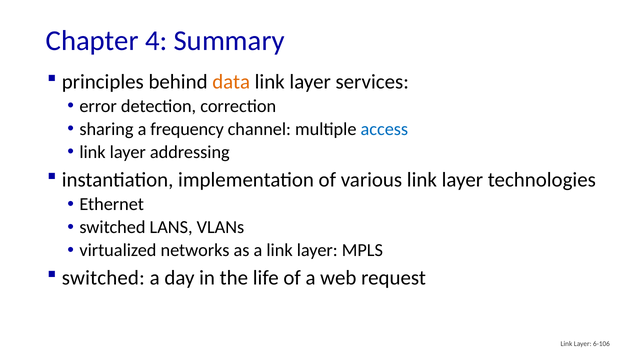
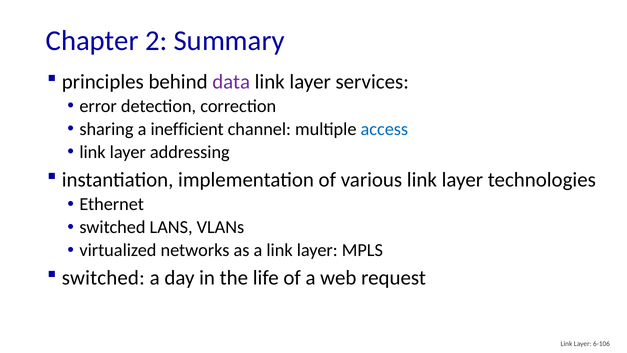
4: 4 -> 2 (156, 41)
data colour: orange -> purple (231, 82)
frequency: frequency -> inefficient (187, 129)
